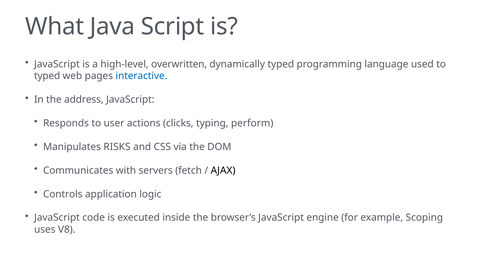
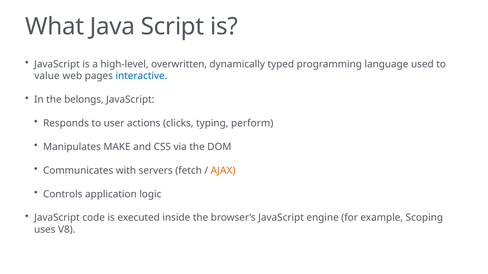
typed: typed -> value (47, 76)
address: address -> belongs (84, 100)
RISKS: RISKS -> MAKE (117, 147)
AJAX colour: black -> orange (223, 171)
